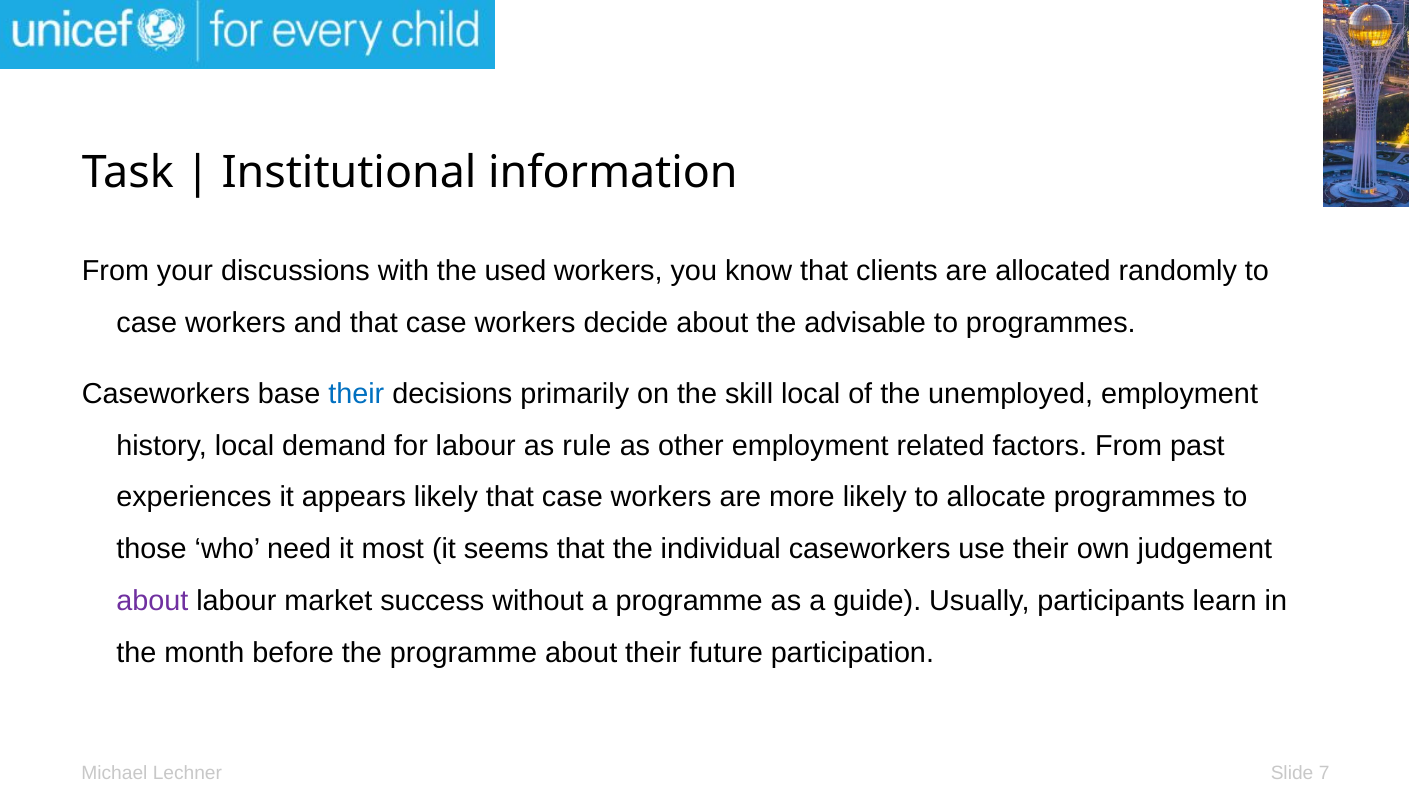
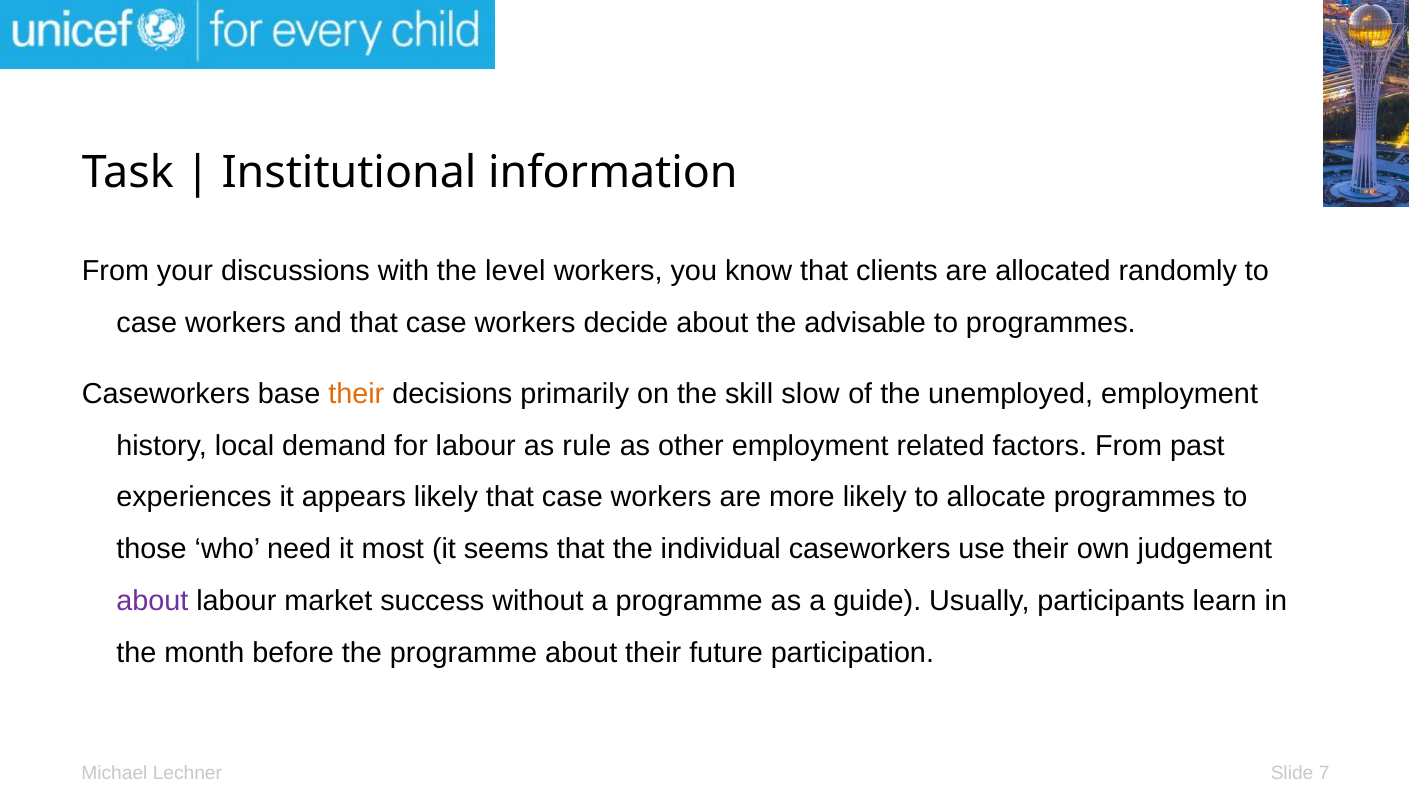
used: used -> level (515, 270)
their colour: blue -> orange (356, 393)
skill local: local -> slow (811, 393)
